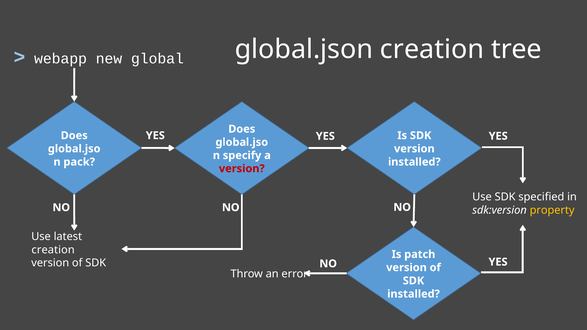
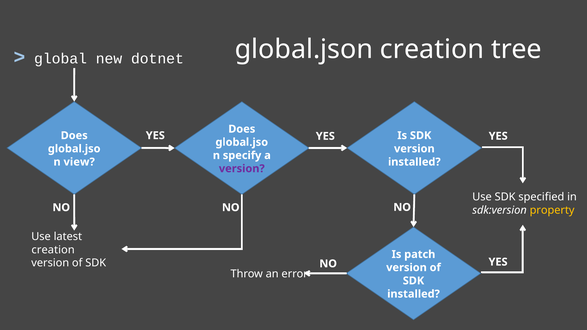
webapp: webapp -> global (61, 59)
global: global -> dotnet (157, 59)
pack: pack -> view (79, 162)
version colour: red -> purple (242, 169)
